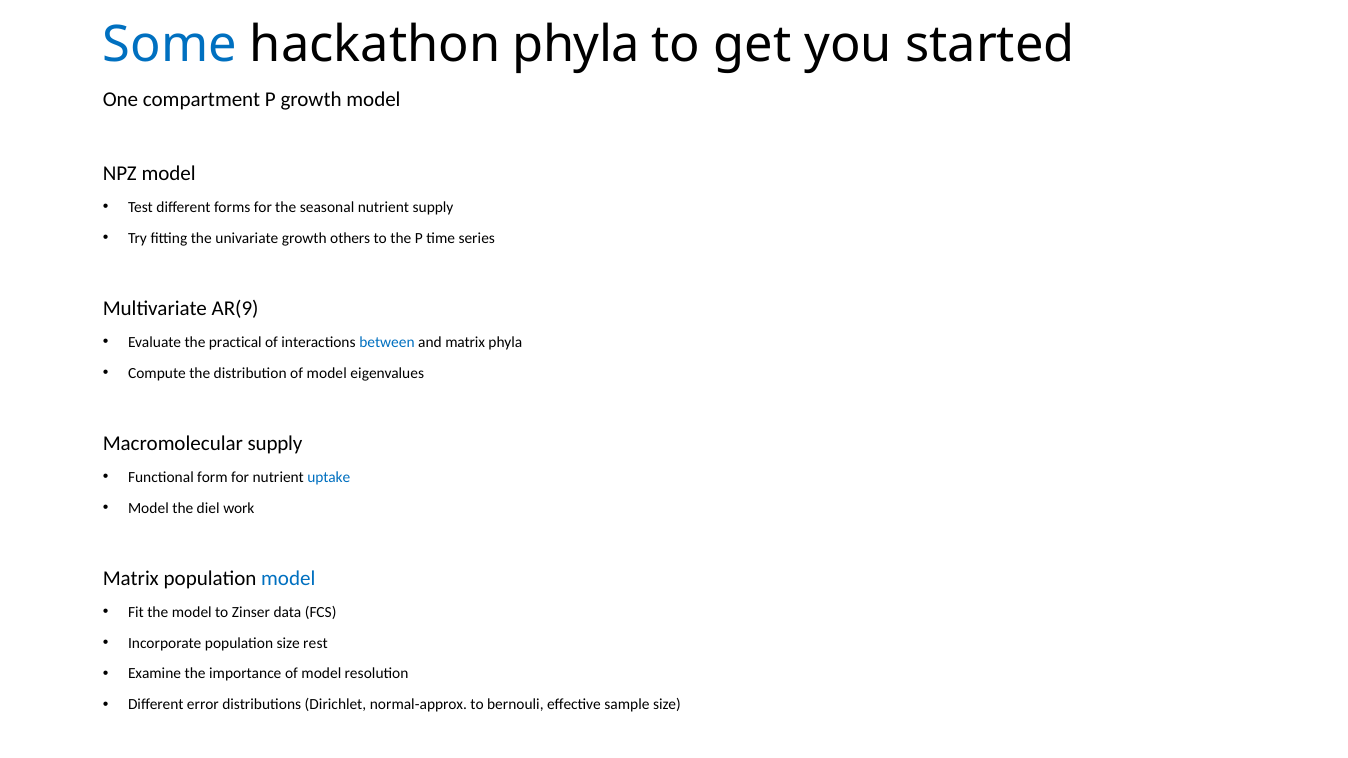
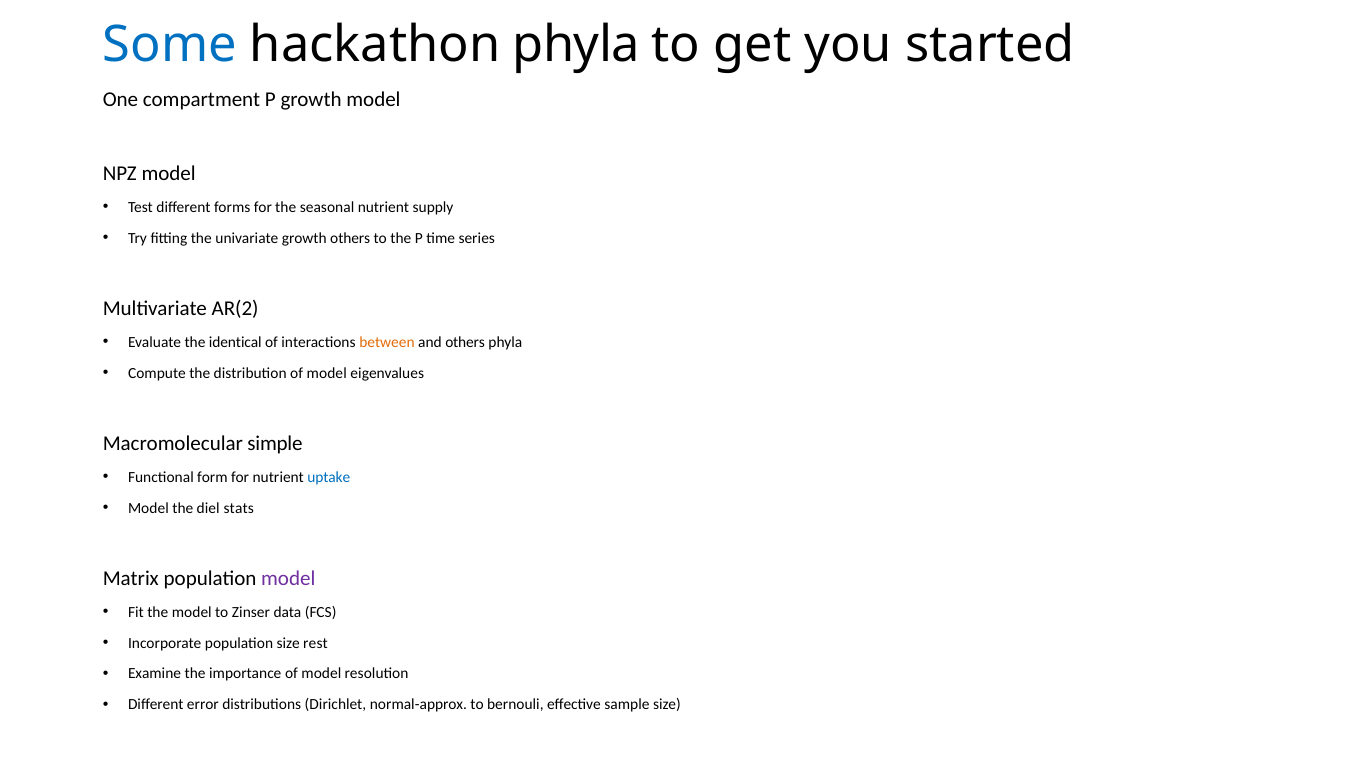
AR(9: AR(9 -> AR(2 (235, 309)
practical: practical -> identical (235, 342)
between colour: blue -> orange (387, 342)
and matrix: matrix -> others (465, 342)
Macromolecular supply: supply -> simple (275, 444)
work: work -> stats (239, 508)
model colour: blue -> purple (288, 579)
